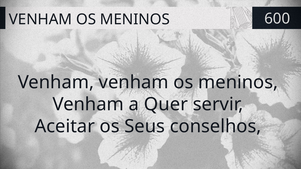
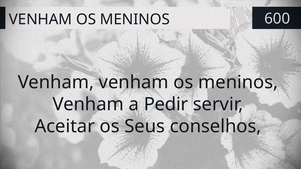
Quer: Quer -> Pedir (166, 105)
